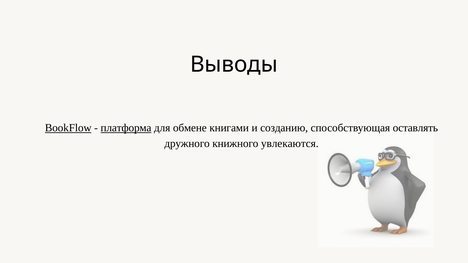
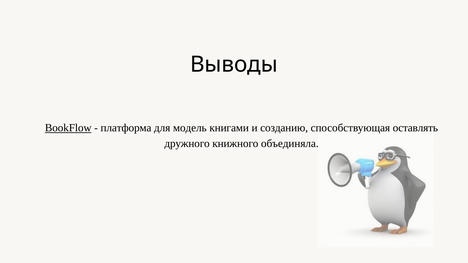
платформа underline: present -> none (126, 128)
обмене: обмене -> модель (190, 128)
увлекаются: увлекаются -> объединяла (290, 144)
